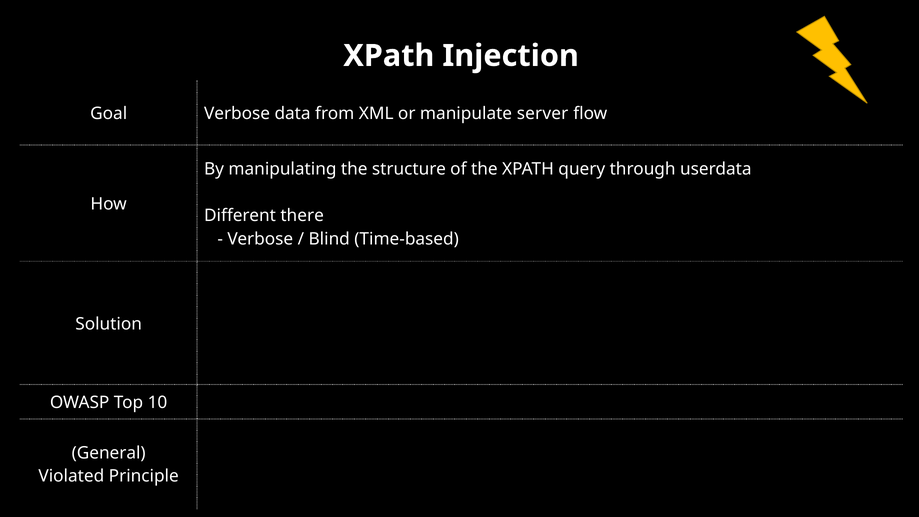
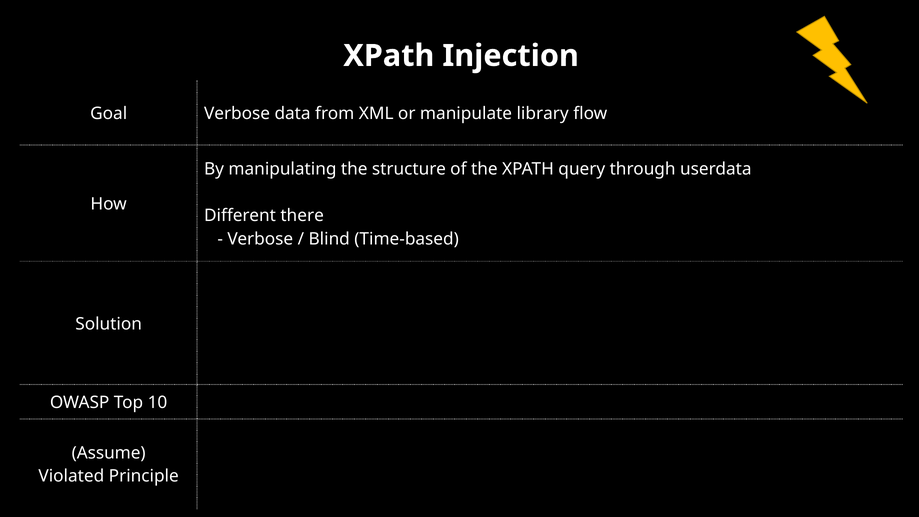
server: server -> library (543, 114)
General: General -> Assume (109, 453)
